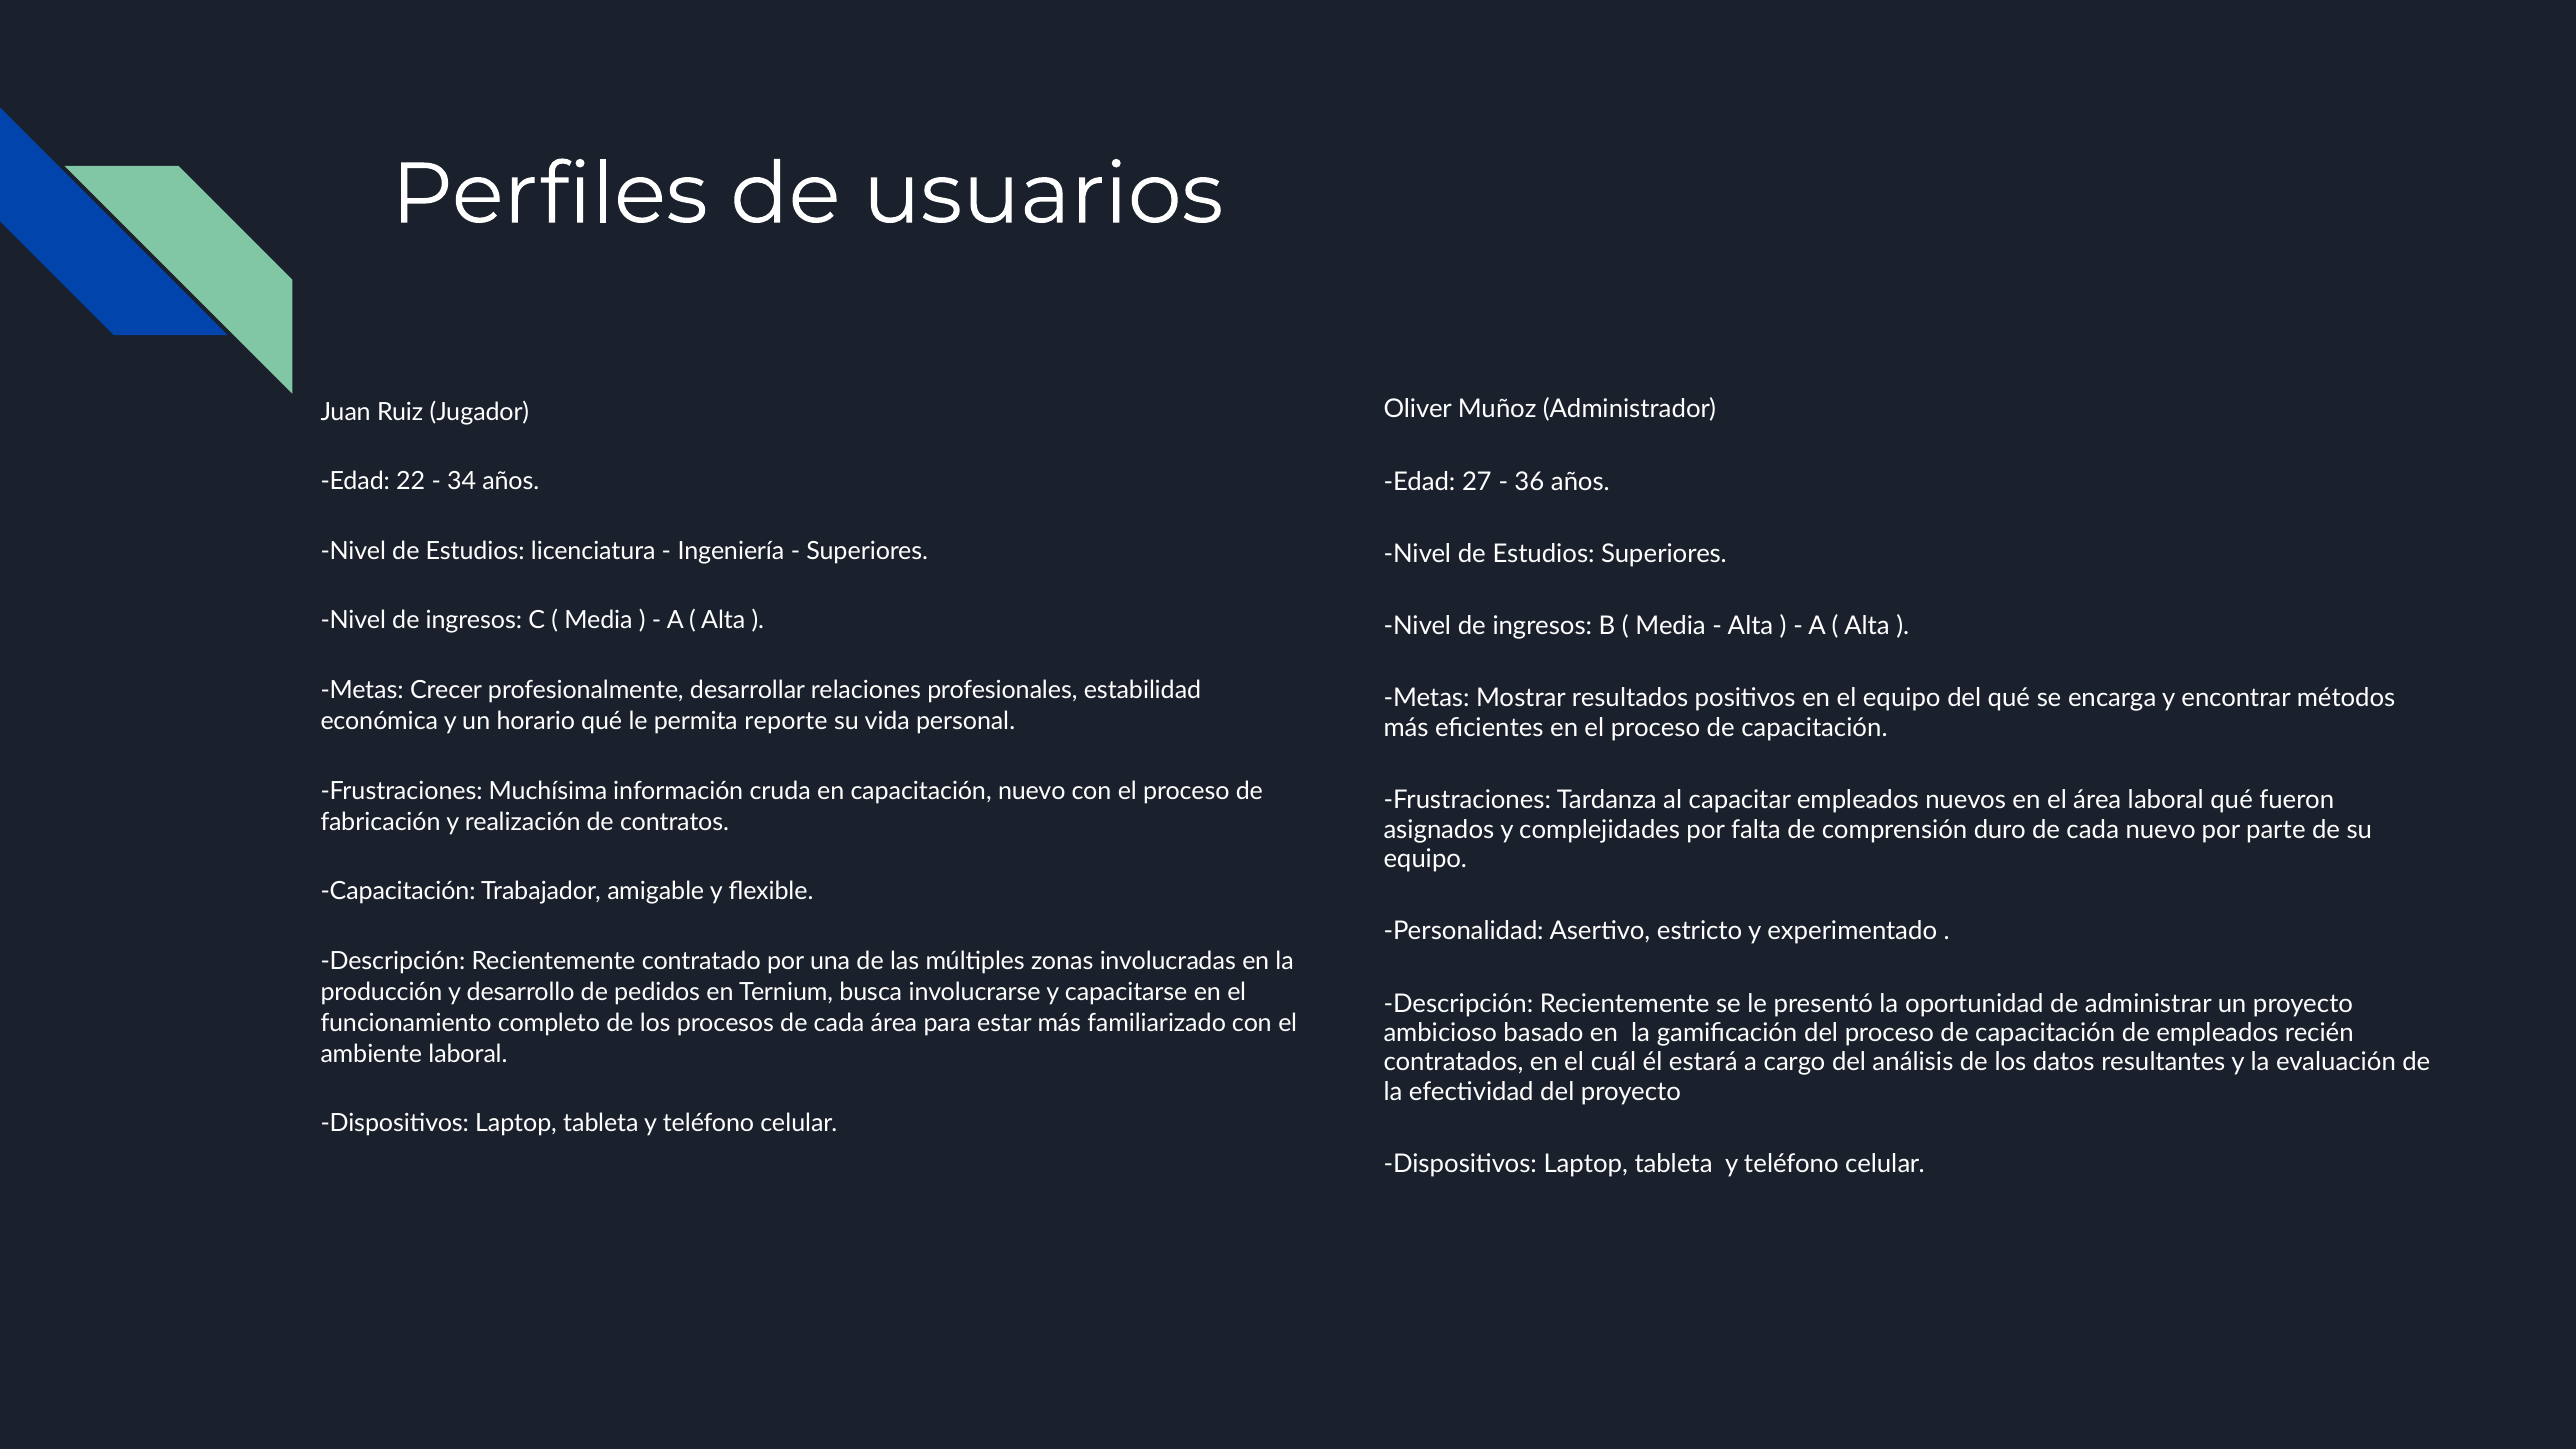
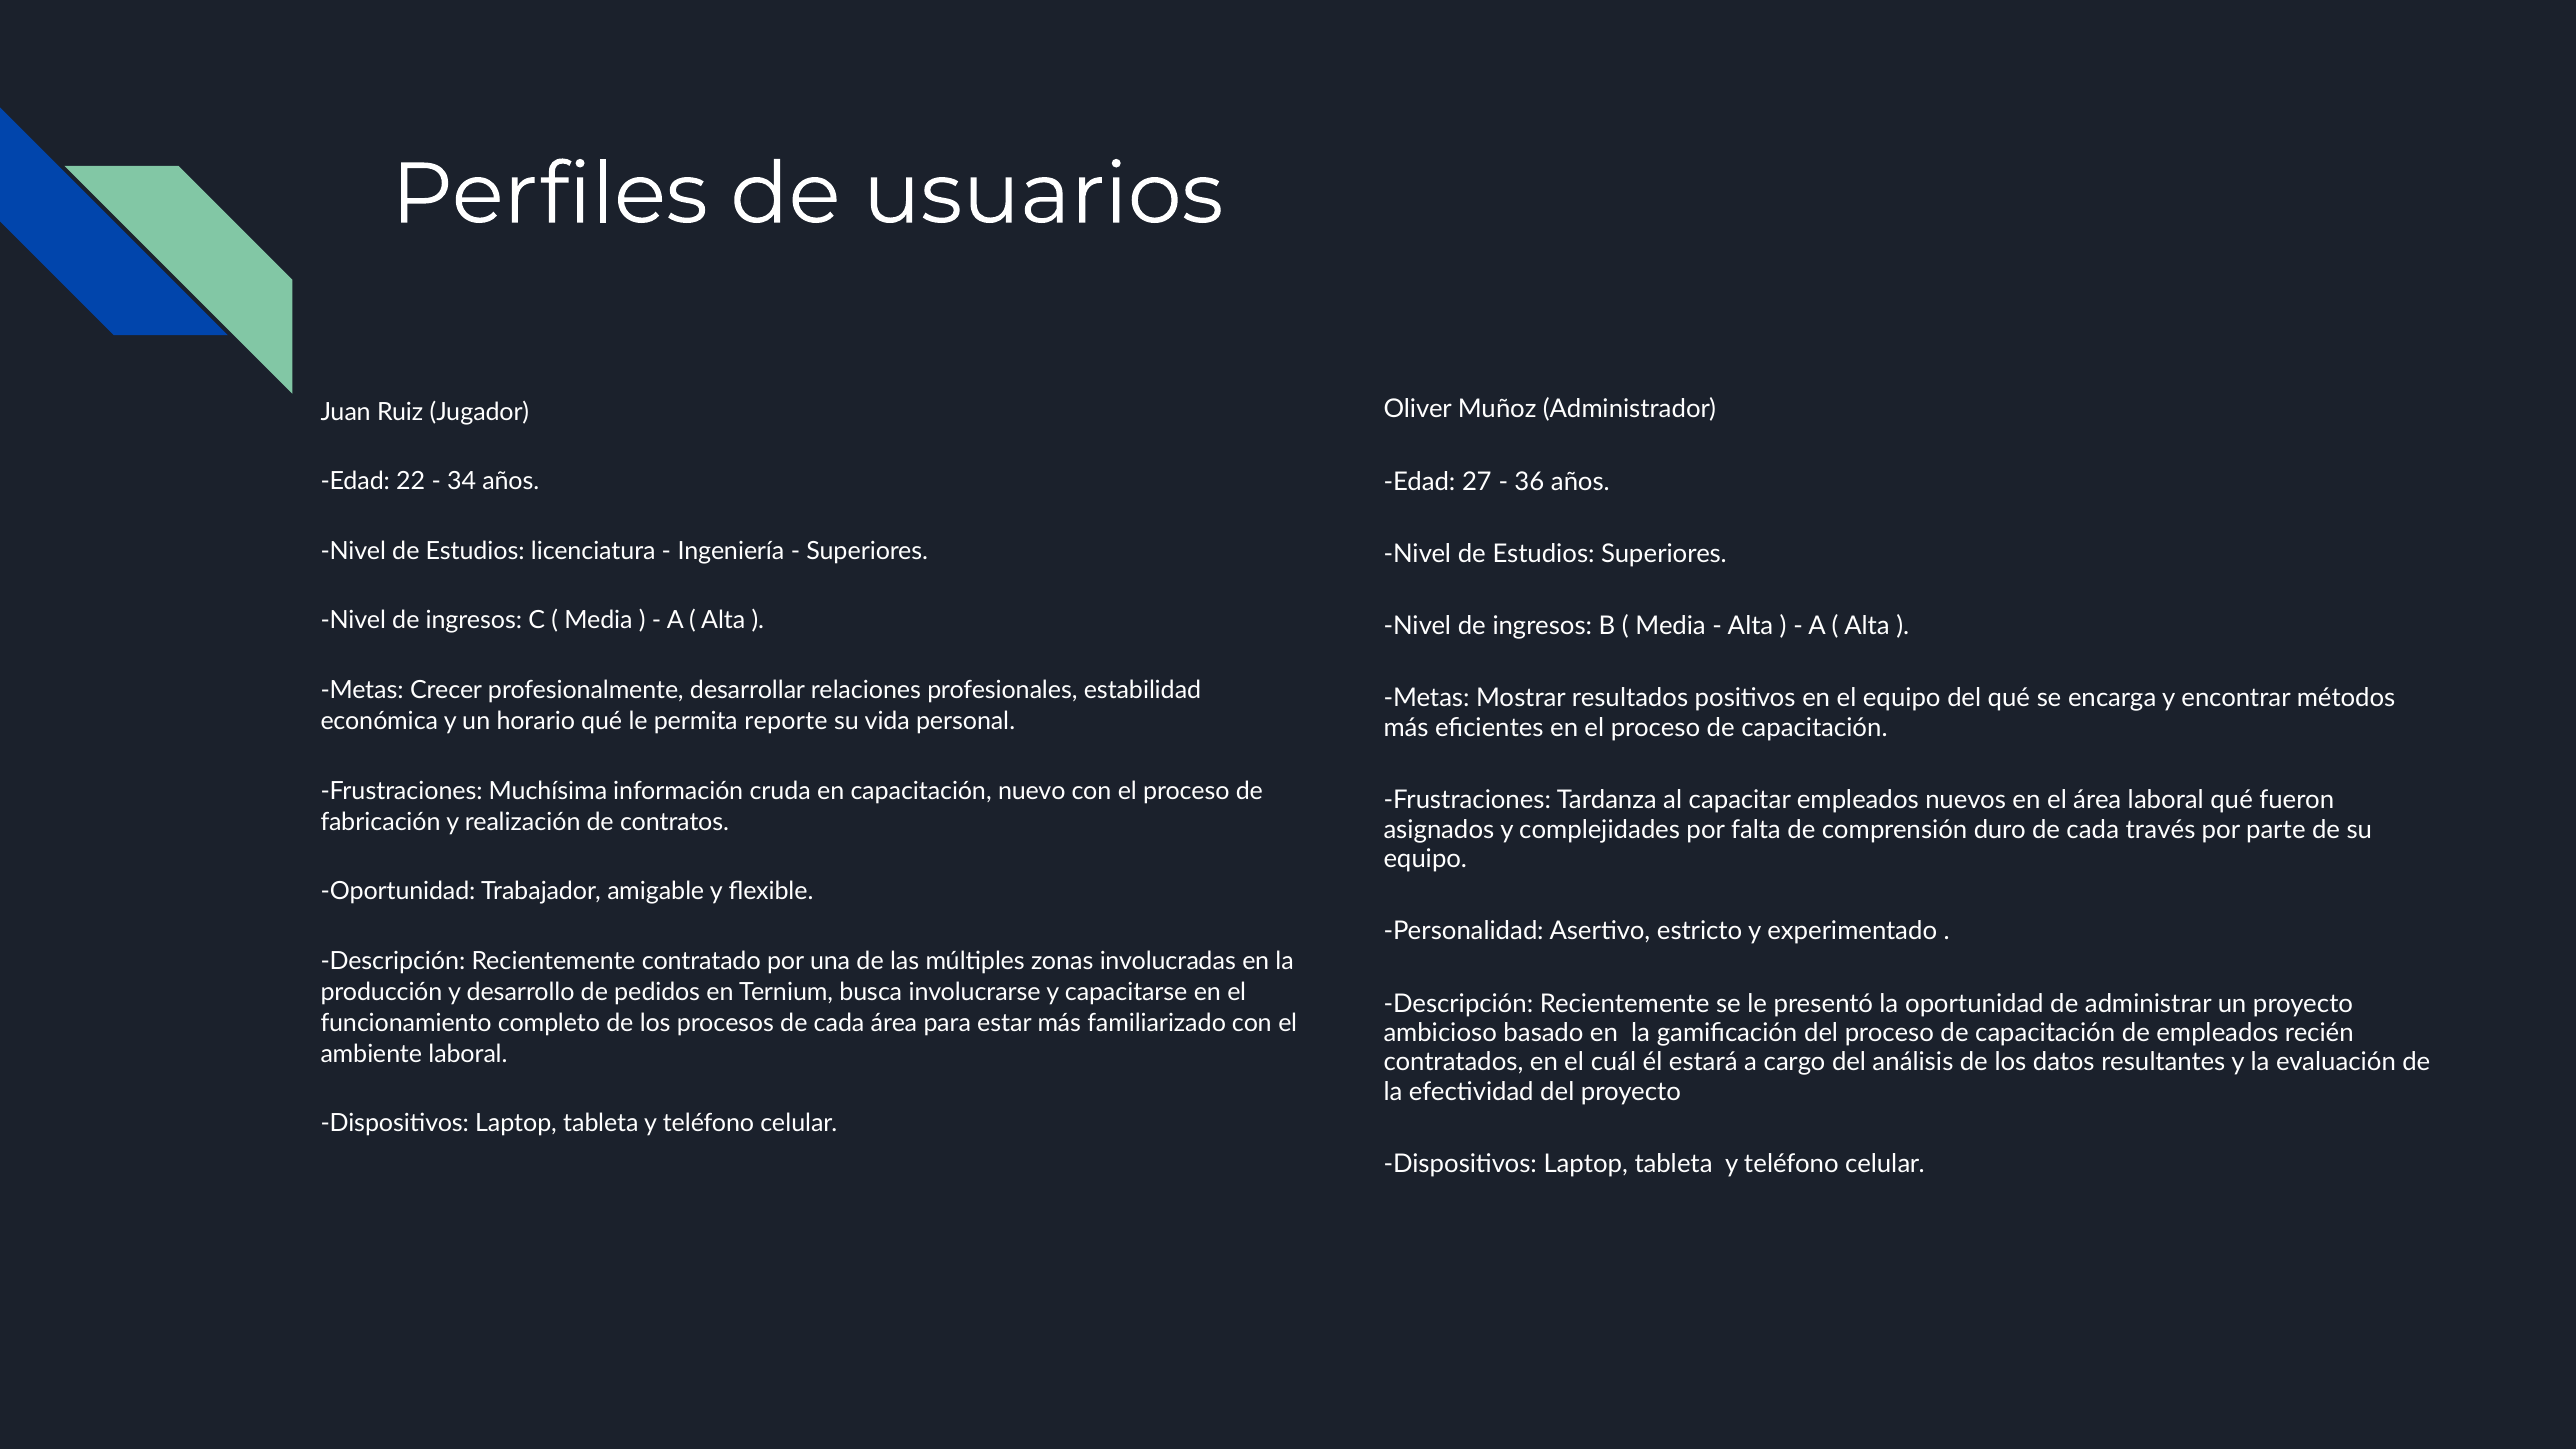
cada nuevo: nuevo -> través (2161, 830)
Capacitación: Capacitación -> Oportunidad (398, 892)
